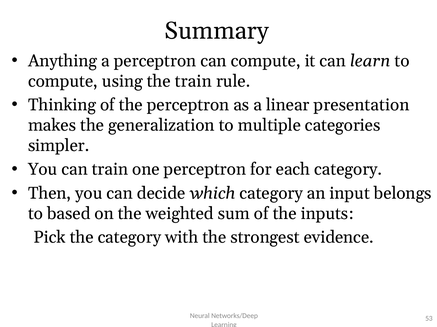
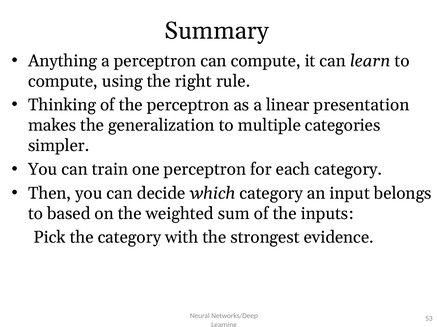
the train: train -> right (193, 81)
